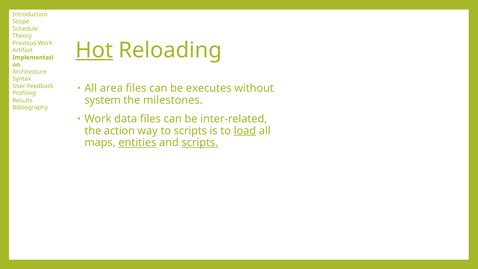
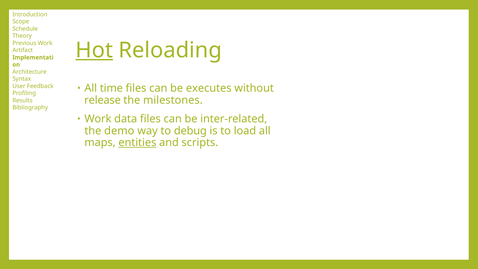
area: area -> time (111, 88)
system: system -> release (103, 100)
action: action -> demo (119, 131)
to scripts: scripts -> debug (190, 131)
load underline: present -> none (245, 131)
scripts underline: present -> none (200, 143)
